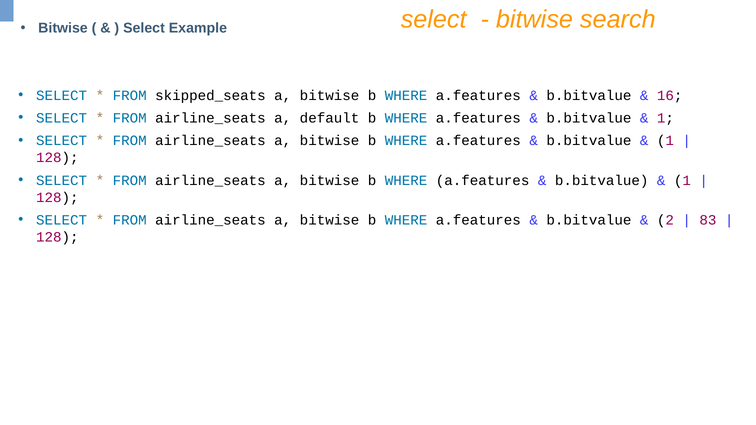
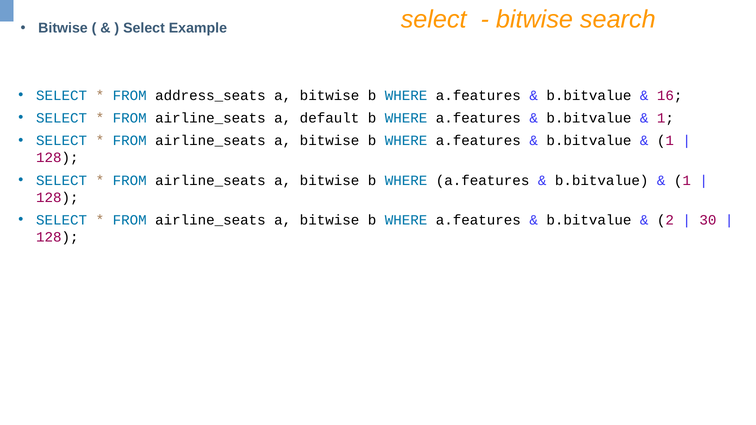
skipped_seats: skipped_seats -> address_seats (210, 95)
83: 83 -> 30 (708, 220)
